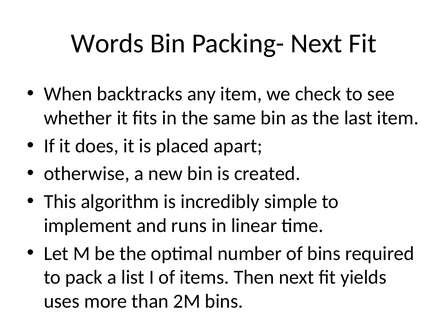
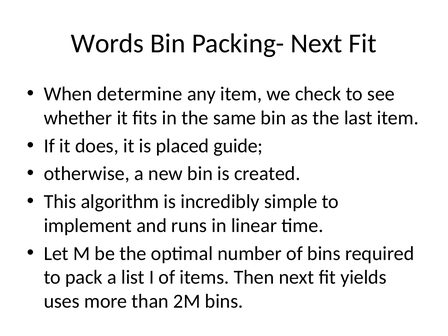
backtracks: backtracks -> determine (140, 94)
apart: apart -> guide (238, 146)
